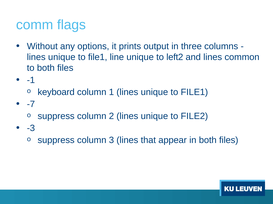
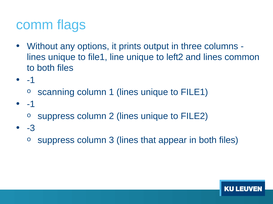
keyboard: keyboard -> scanning (56, 92)
-7: -7 -> -1 (31, 104)
